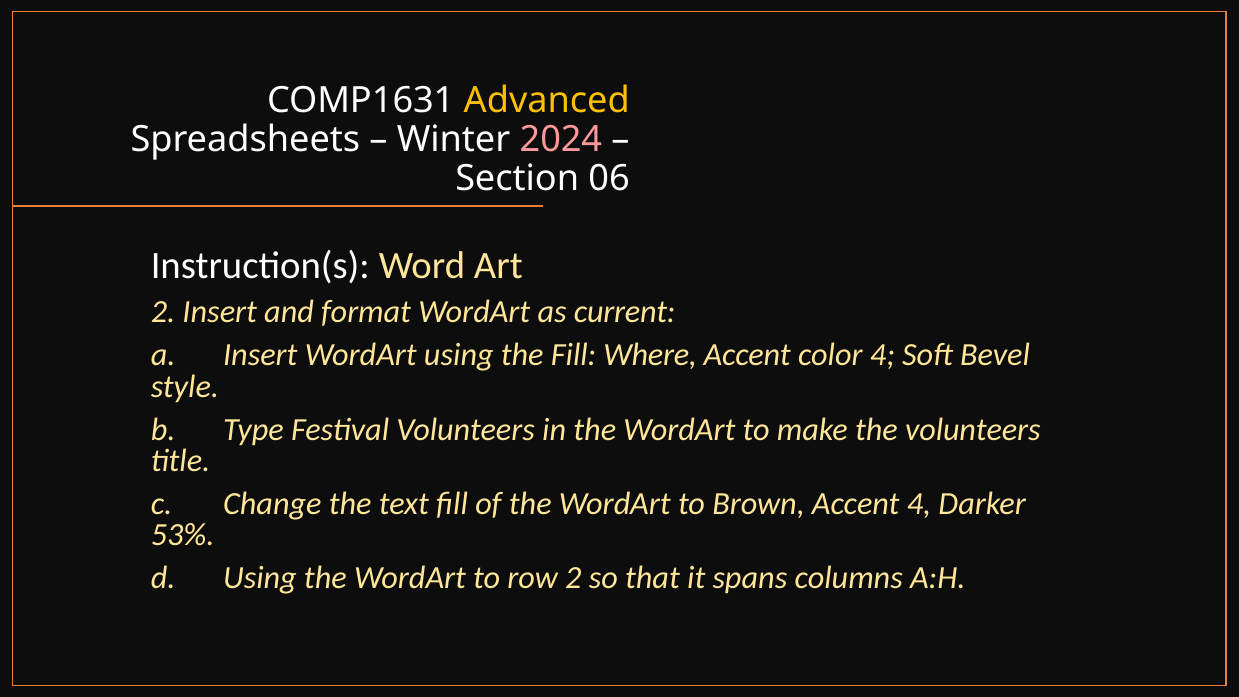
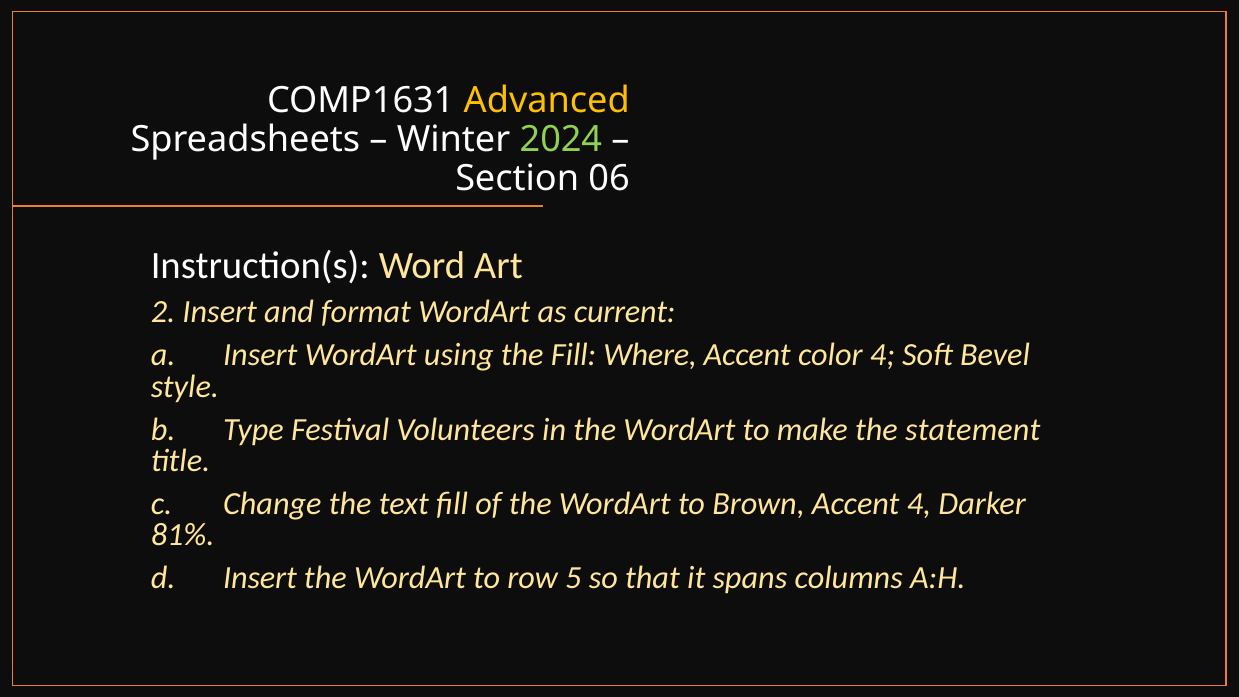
2024 colour: pink -> light green (561, 139)
the volunteers: volunteers -> statement (973, 429)
53%: 53% -> 81% (183, 535)
d Using: Using -> Insert (260, 578)
row 2: 2 -> 5 (573, 578)
